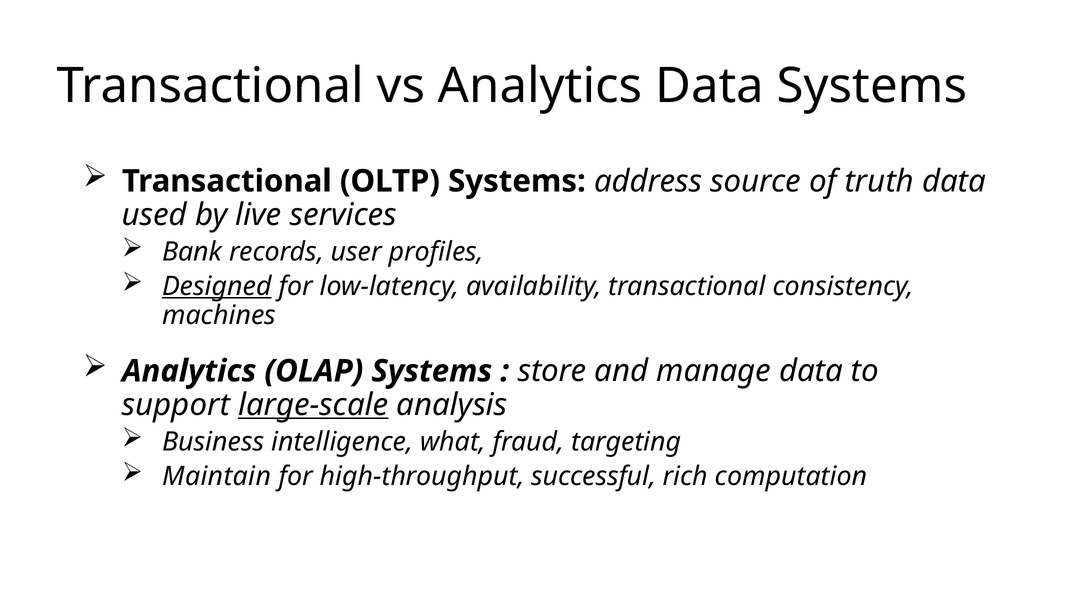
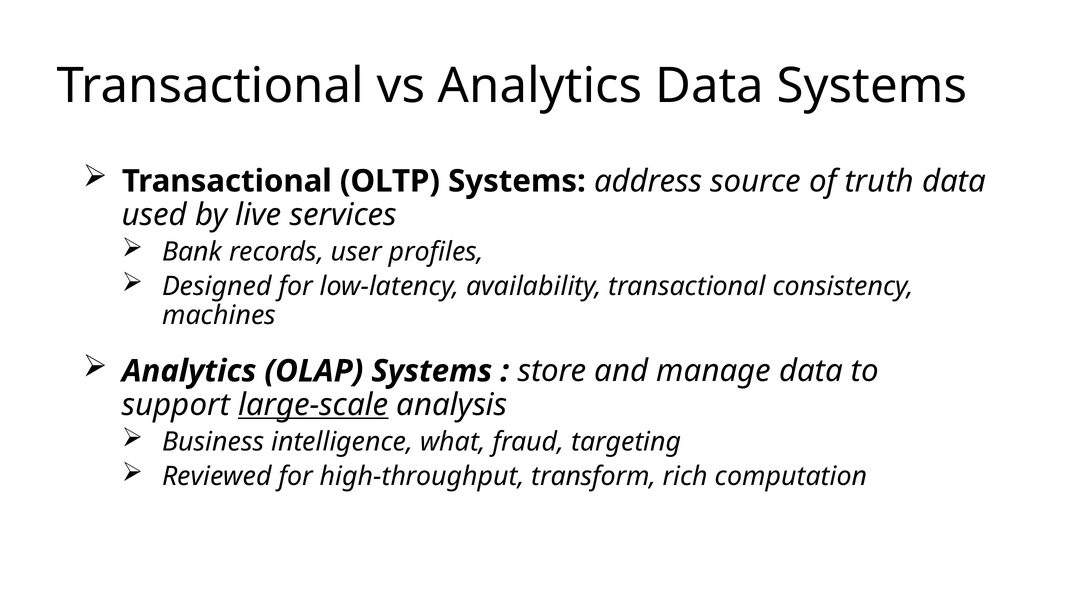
Designed underline: present -> none (217, 286)
Maintain: Maintain -> Reviewed (217, 476)
successful: successful -> transform (594, 476)
